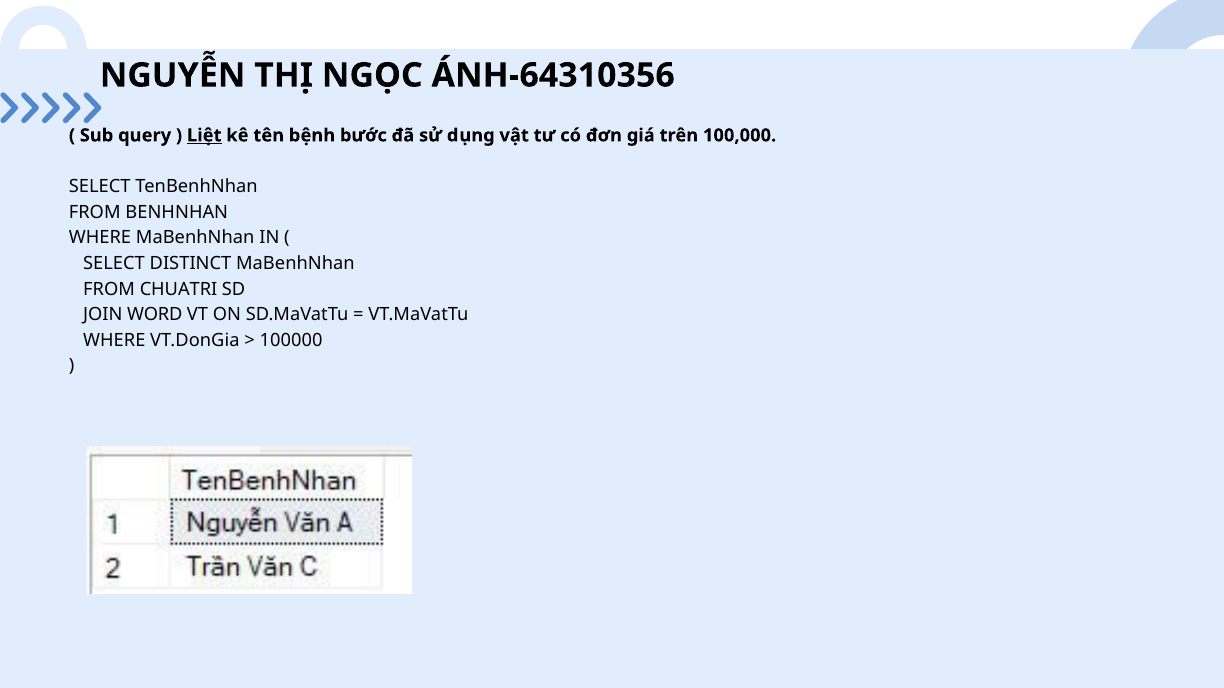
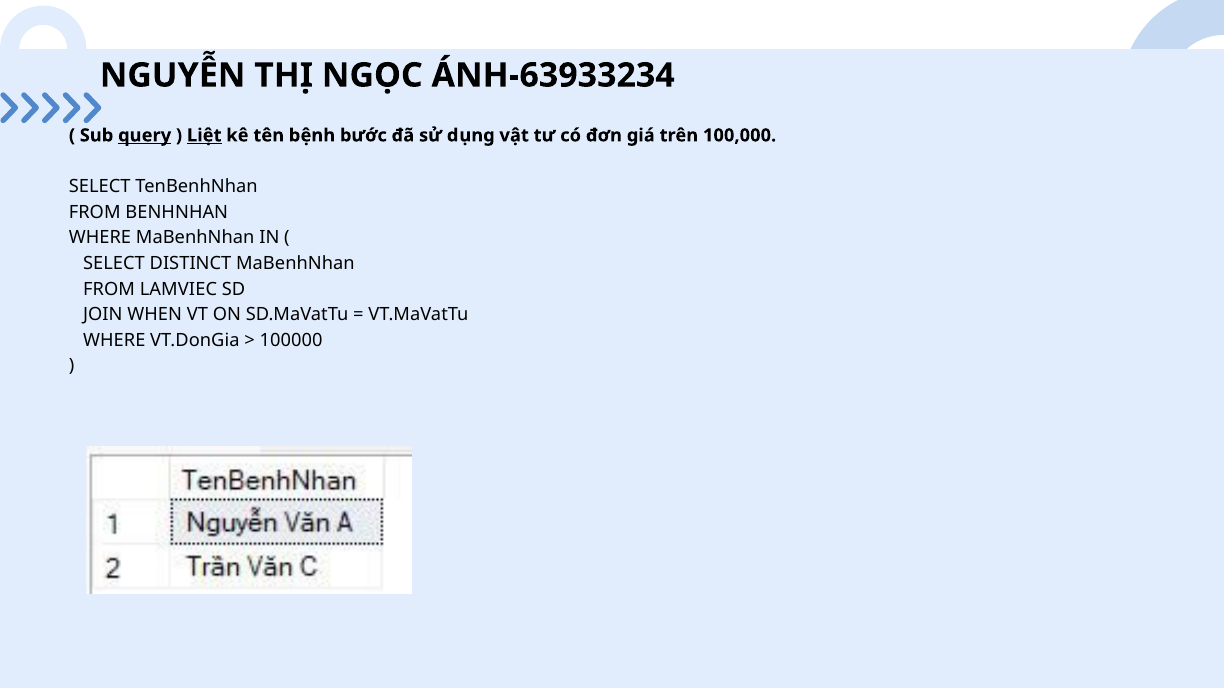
ÁNH-64310356: ÁNH-64310356 -> ÁNH-63933234 (553, 75)
query underline: none -> present (145, 136)
CHUATRI: CHUATRI -> LAMVIEC (178, 289)
WORD: WORD -> WHEN (155, 315)
